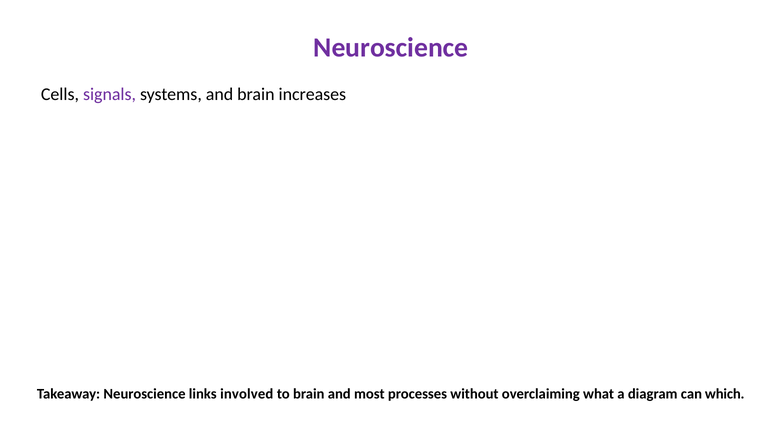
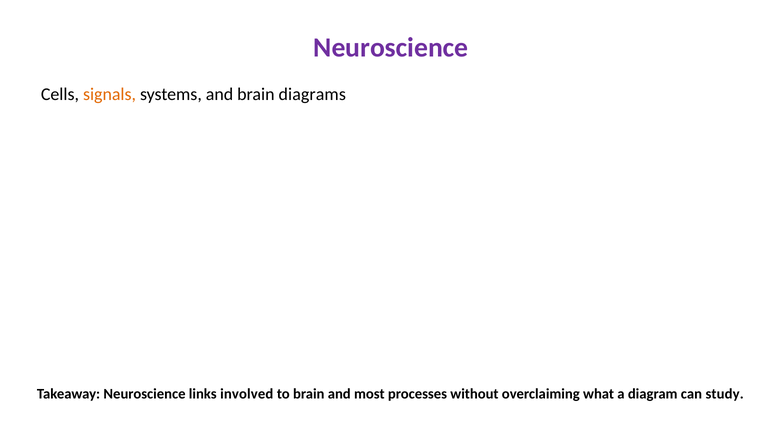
signals colour: purple -> orange (110, 94)
increases: increases -> diagrams (312, 94)
which: which -> study (725, 394)
